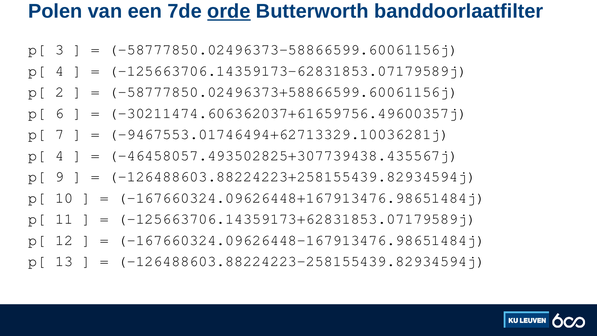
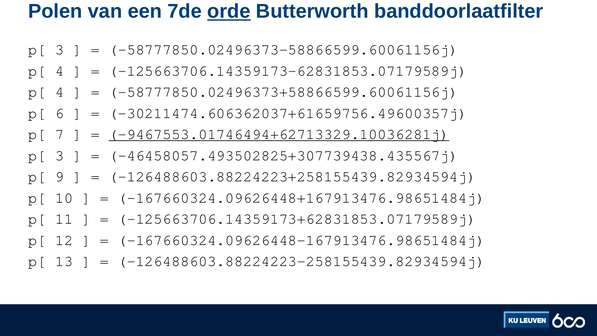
2: 2 -> 4 (60, 92)
-9467553.01746494+62713329.10036281j underline: none -> present (279, 134)
4: 4 -> 3 (60, 155)
